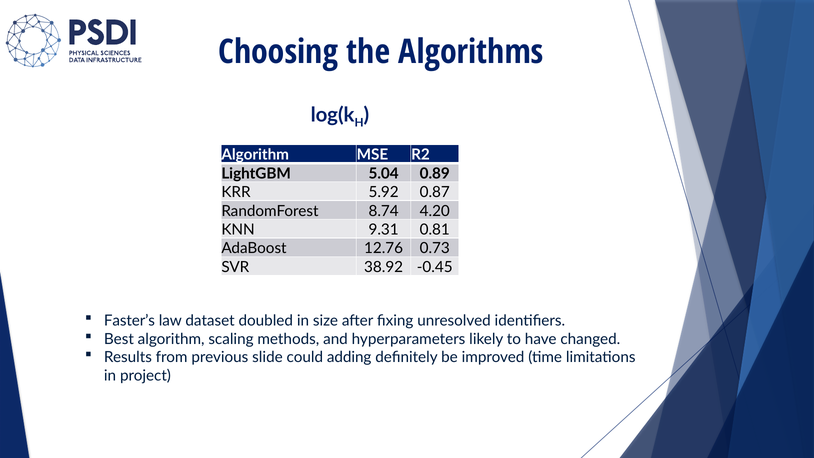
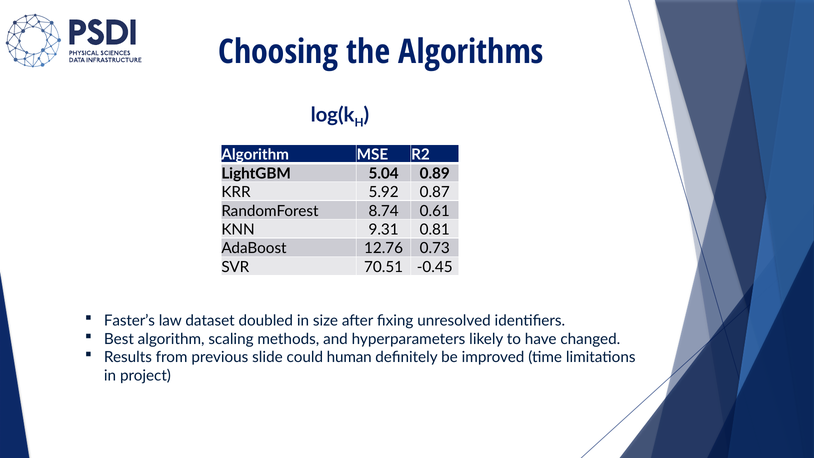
4.20: 4.20 -> 0.61 (435, 211)
38.92: 38.92 -> 70.51 (384, 267)
adding: adding -> human (349, 357)
